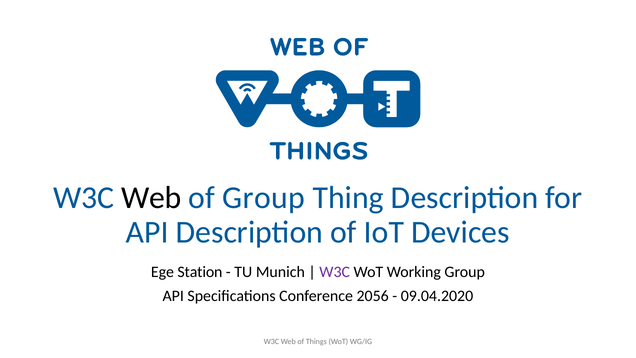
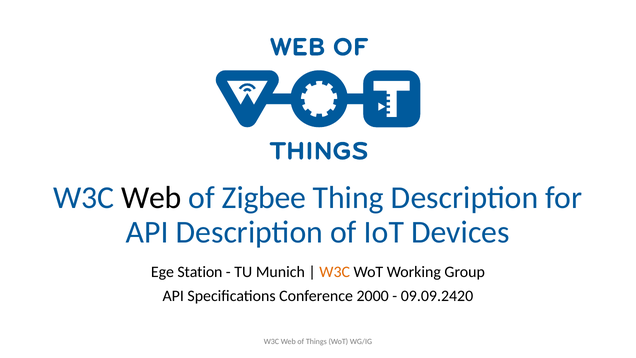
of Group: Group -> Zigbee (264, 198)
W3C colour: purple -> orange (335, 272)
2056: 2056 -> 2000 (373, 296)
09.04.2020: 09.04.2020 -> 09.09.2420 (437, 296)
